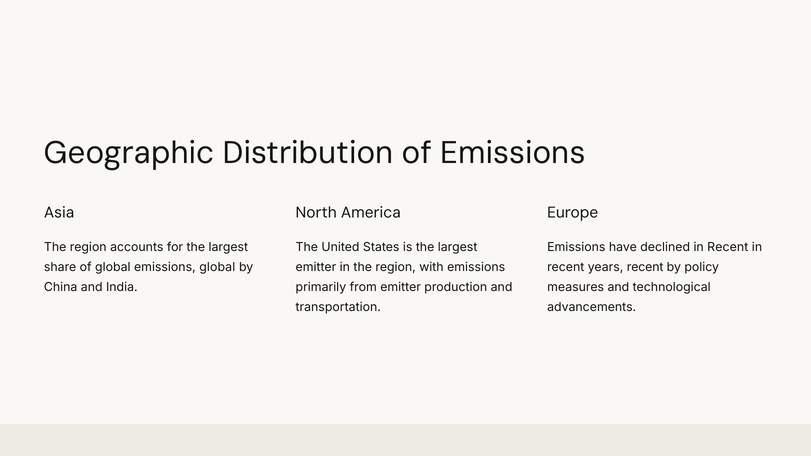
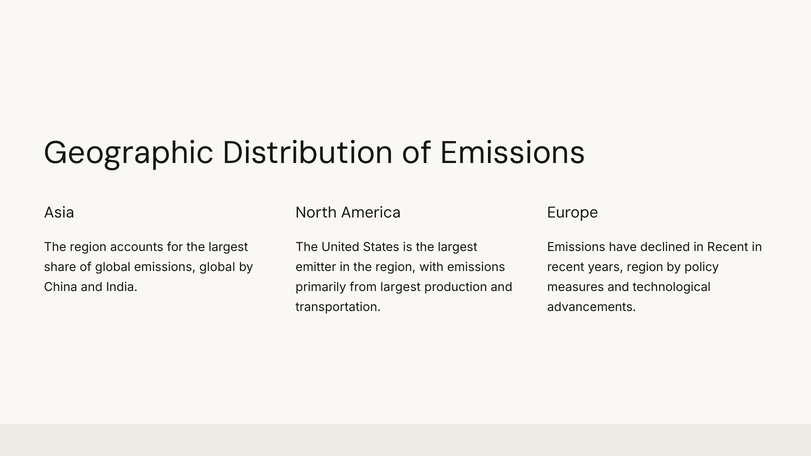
years recent: recent -> region (645, 267)
from emitter: emitter -> largest (401, 287)
